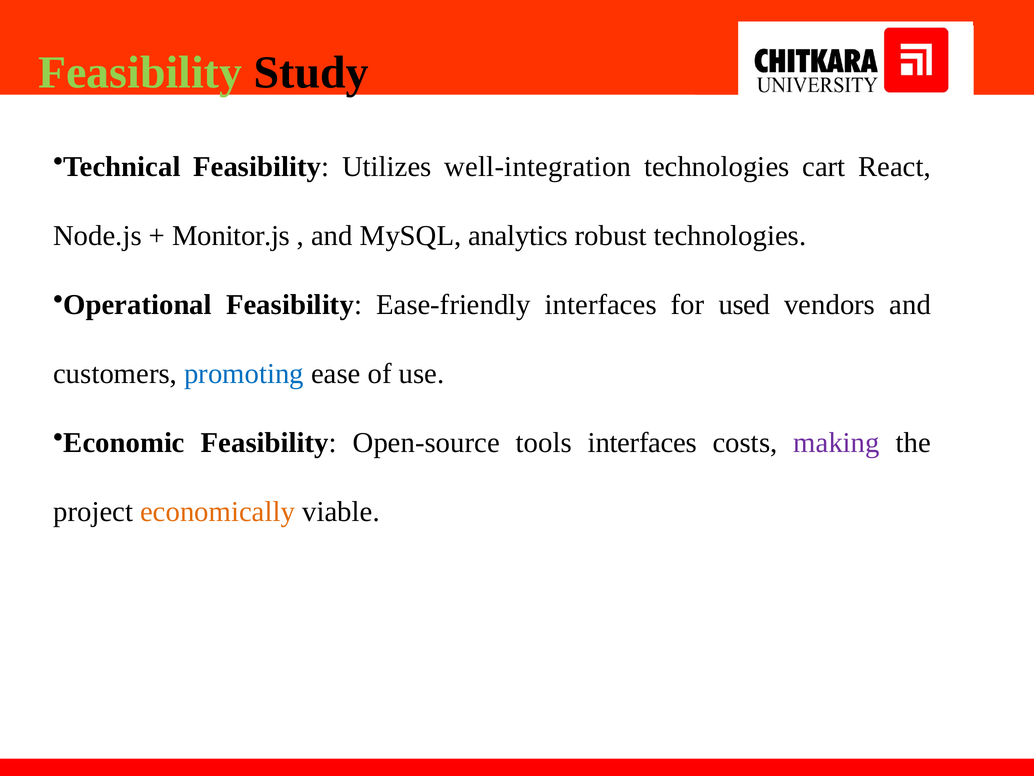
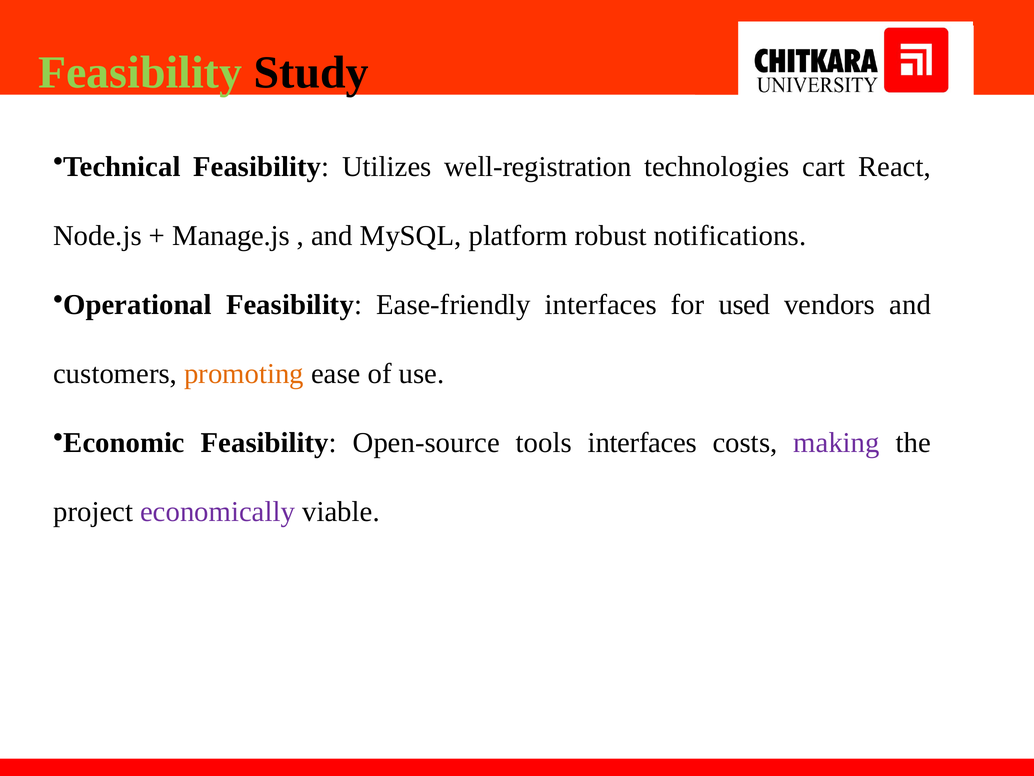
well-integration: well-integration -> well-registration (538, 166)
Monitor.js: Monitor.js -> Manage.js (231, 235)
analytics: analytics -> platform (518, 235)
robust technologies: technologies -> notifications (730, 235)
promoting colour: blue -> orange (244, 373)
economically colour: orange -> purple (218, 511)
